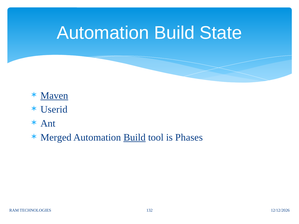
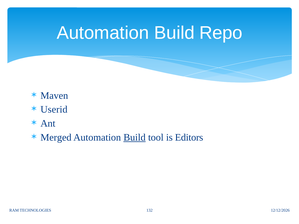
State: State -> Repo (221, 33)
Maven underline: present -> none (54, 96)
Phases: Phases -> Editors (189, 138)
